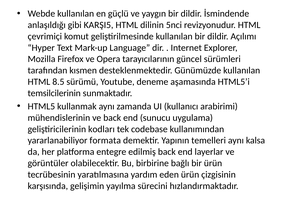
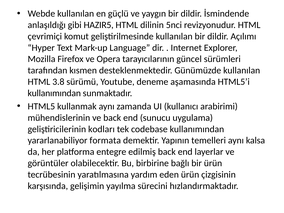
KARŞI5: KARŞI5 -> HAZIR5 (99, 25)
8.5: 8.5 -> 3.8 (58, 82)
temsilcilerinin: temsilcilerinin -> kullanımından (54, 93)
